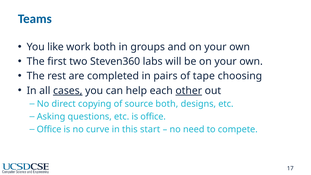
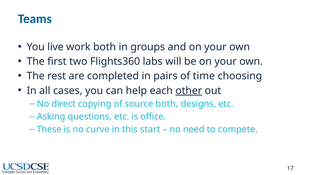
like: like -> live (55, 47)
Steven360: Steven360 -> Flights360 (115, 62)
tape: tape -> time (204, 76)
cases underline: present -> none (68, 91)
Office: Office -> These (49, 129)
